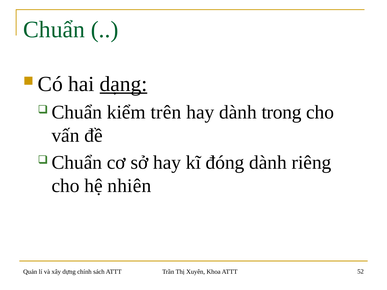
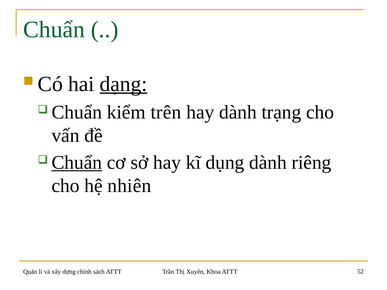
trong: trong -> trạng (281, 112)
Chuẩn underline: none -> present (77, 163)
đóng: đóng -> dụng (225, 163)
